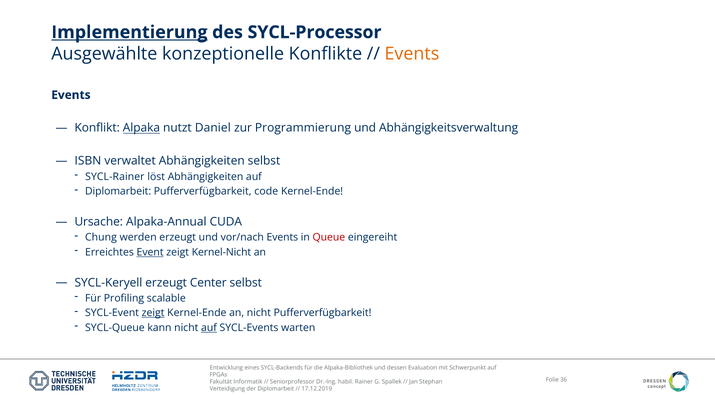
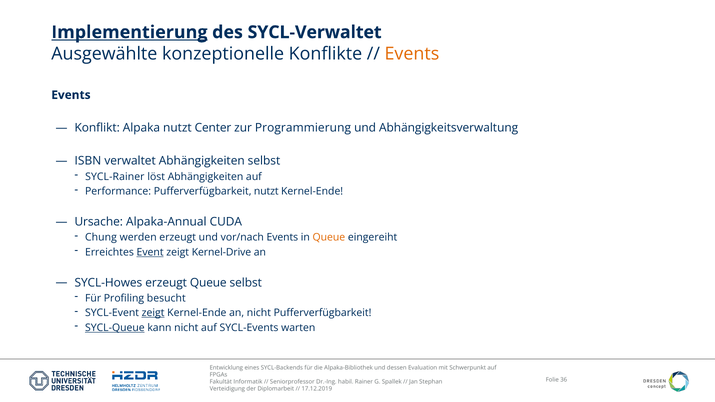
SYCL-Processor: SYCL-Processor -> SYCL-Verwaltet (315, 32)
Alpaka underline: present -> none (141, 128)
Daniel: Daniel -> Center (213, 128)
Diplomarbeit: Diplomarbeit -> Performance (118, 191)
Pufferverfügbarkeit code: code -> nutzt (266, 191)
Queue colour: red -> orange (329, 237)
Kernel-Nicht: Kernel-Nicht -> Kernel-Drive (221, 252)
SYCL-Keryell: SYCL-Keryell -> SYCL-Howes (108, 283)
erzeugt Center: Center -> Queue (208, 283)
scalable: scalable -> besucht (166, 298)
SYCL-Queue underline: none -> present (115, 328)
auf underline: present -> none (209, 328)
